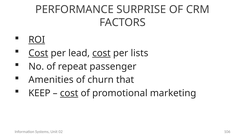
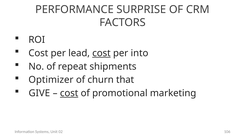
ROI underline: present -> none (37, 40)
Cost underline: present -> none (38, 53)
lists: lists -> into (140, 53)
passenger: passenger -> shipments (113, 66)
Amenities: Amenities -> Optimizer (51, 80)
KEEP: KEEP -> GIVE (39, 93)
